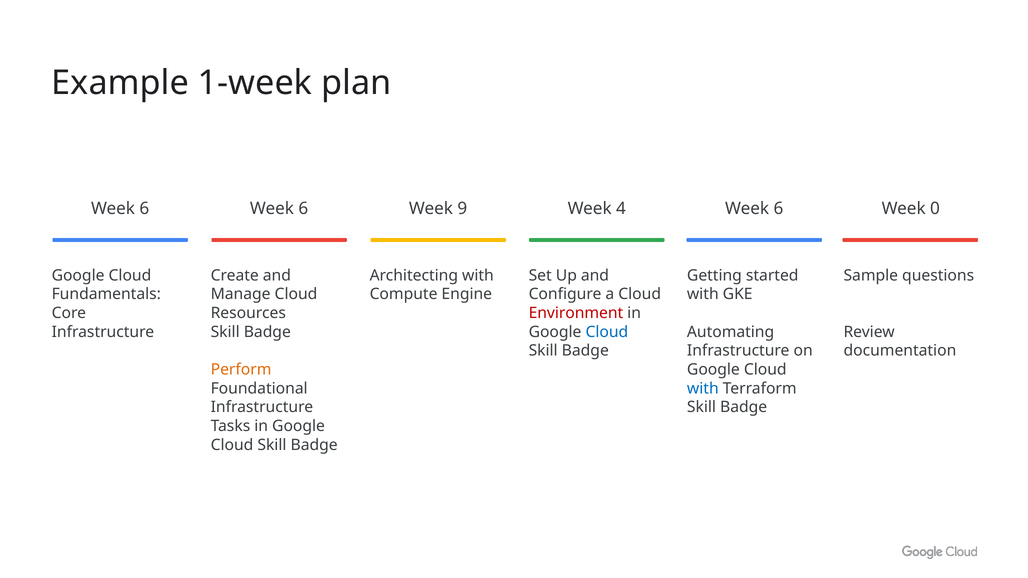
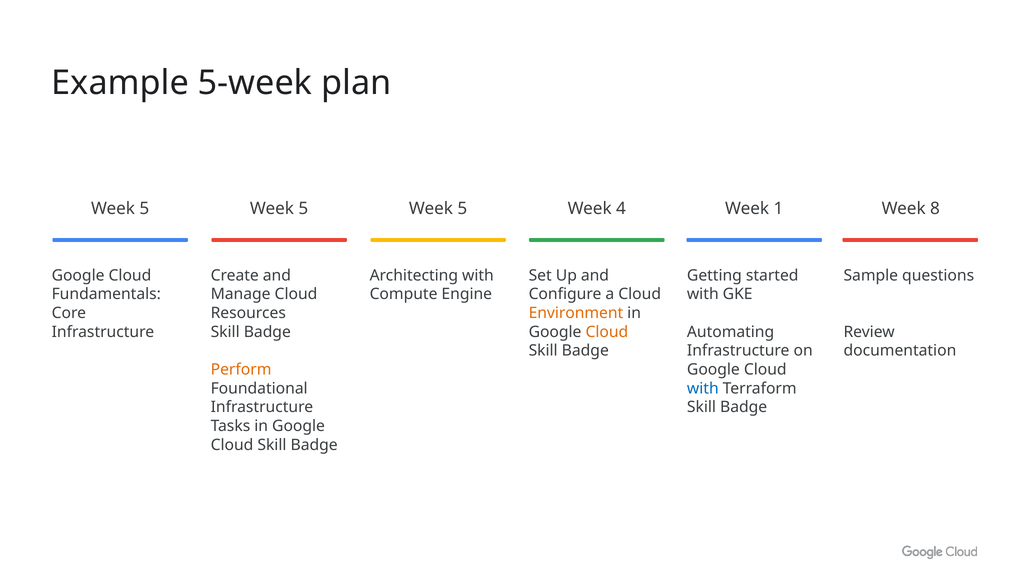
1-week: 1-week -> 5-week (255, 83)
6: 6 -> 5 (144, 209)
6: 6 -> 5 (303, 209)
9: 9 -> 5 (462, 209)
6: 6 -> 1 (778, 209)
0: 0 -> 8 (935, 209)
Environment colour: red -> orange (576, 313)
Cloud colour: blue -> orange (607, 332)
